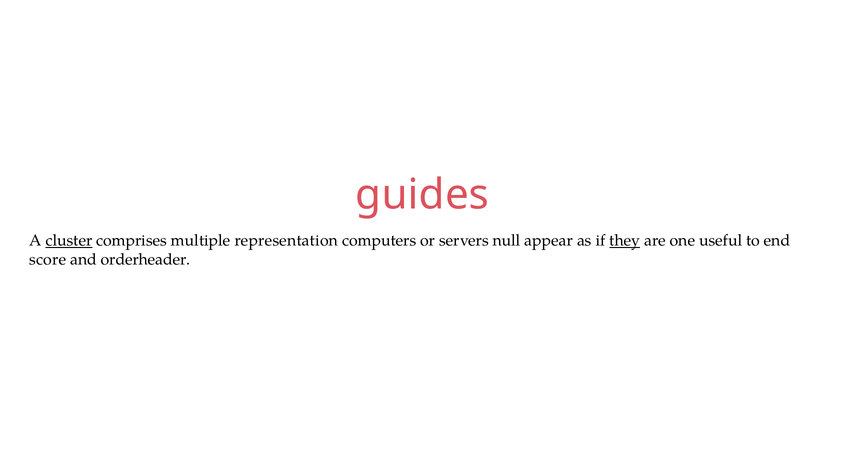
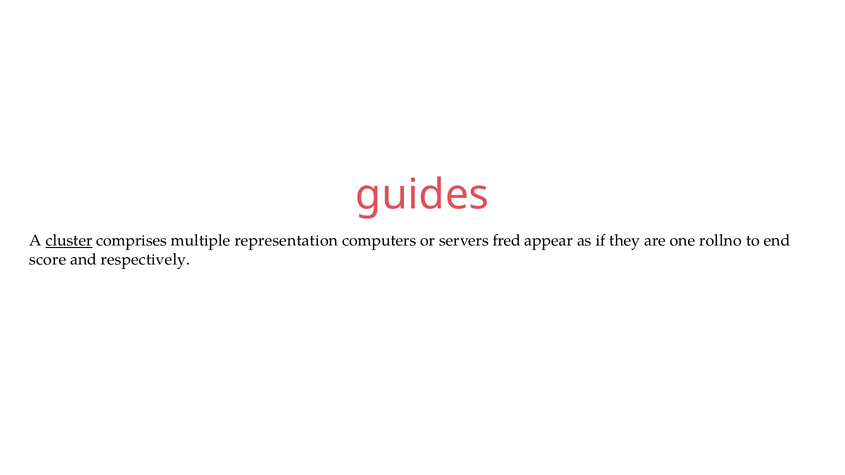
null: null -> fred (507, 241)
they underline: present -> none (625, 241)
useful: useful -> rollno (721, 241)
orderheader: orderheader -> respectively (146, 260)
